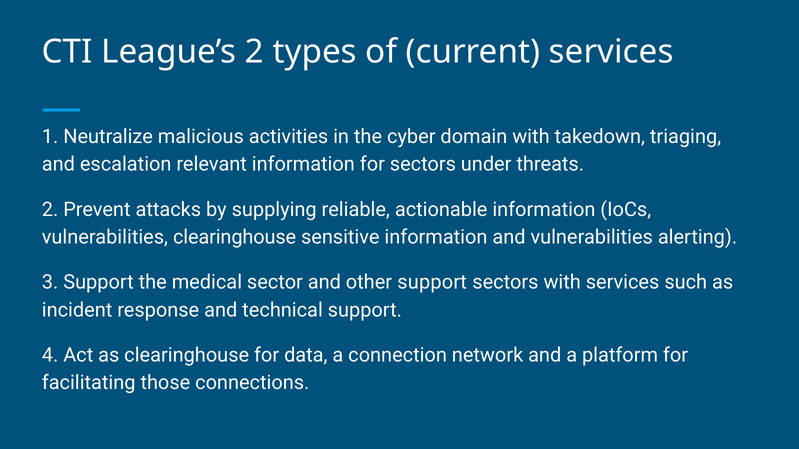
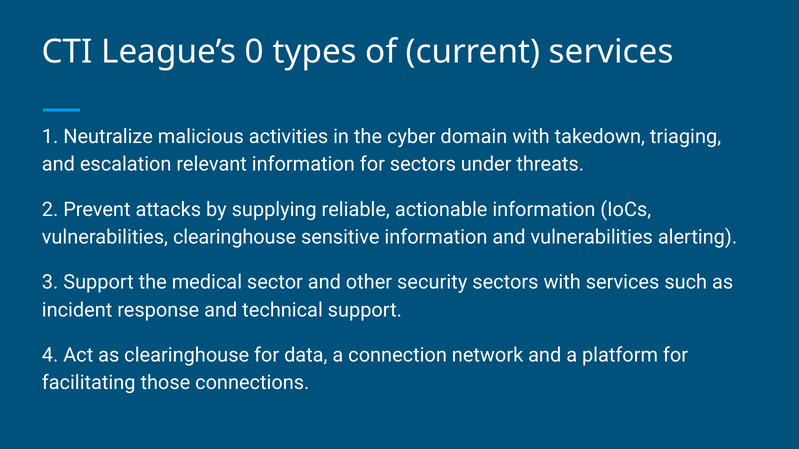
League’s 2: 2 -> 0 (254, 52)
other support: support -> security (432, 283)
